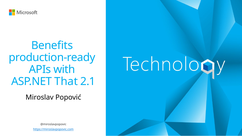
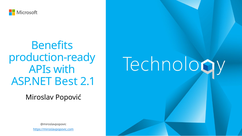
That: That -> Best (66, 81)
